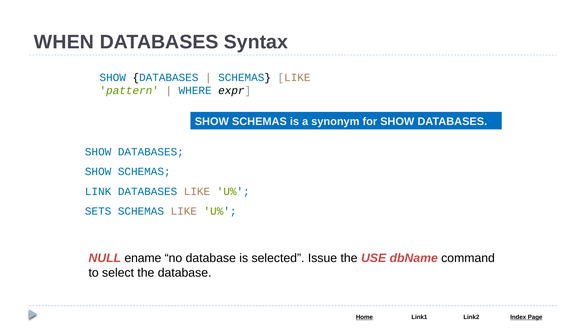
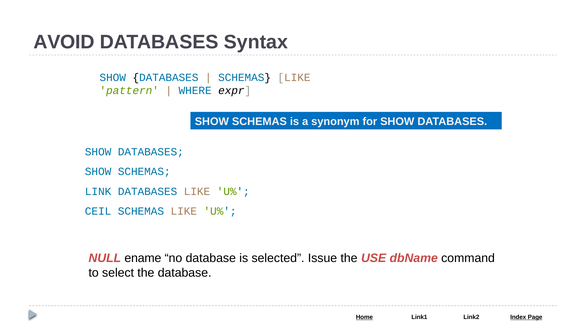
WHEN: WHEN -> AVOID (64, 42)
SETS: SETS -> CEIL (98, 211)
